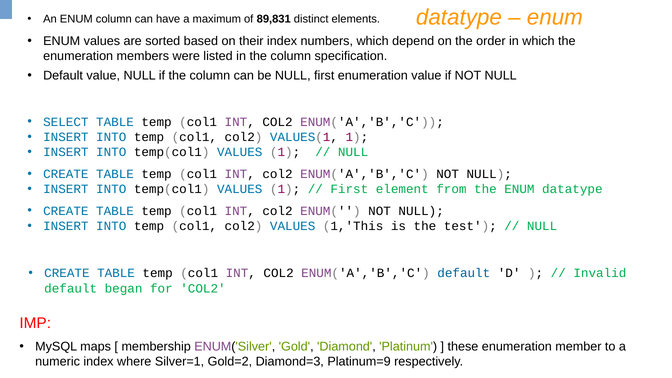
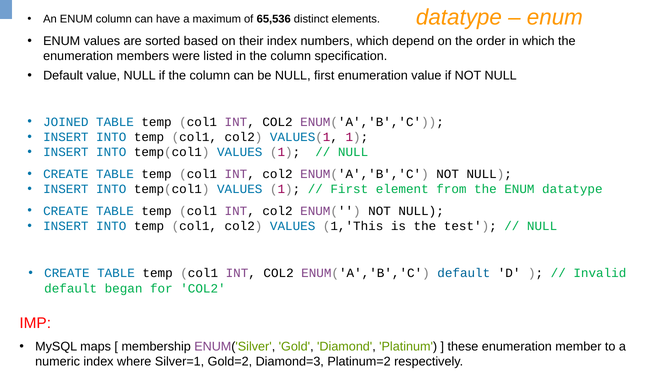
89,831: 89,831 -> 65,536 (274, 19)
SELECT: SELECT -> JOINED (66, 122)
Platinum=9: Platinum=9 -> Platinum=2 (359, 362)
